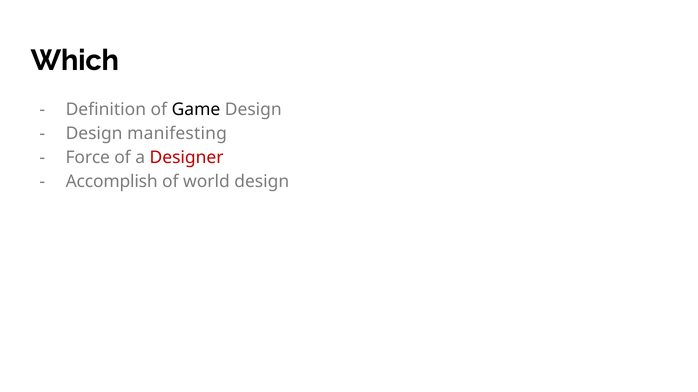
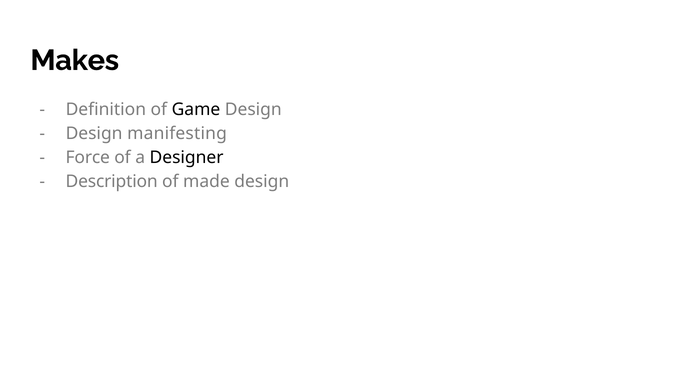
Which: Which -> Makes (75, 60)
Designer colour: red -> black (187, 158)
Accomplish: Accomplish -> Description (112, 182)
world: world -> made (206, 182)
